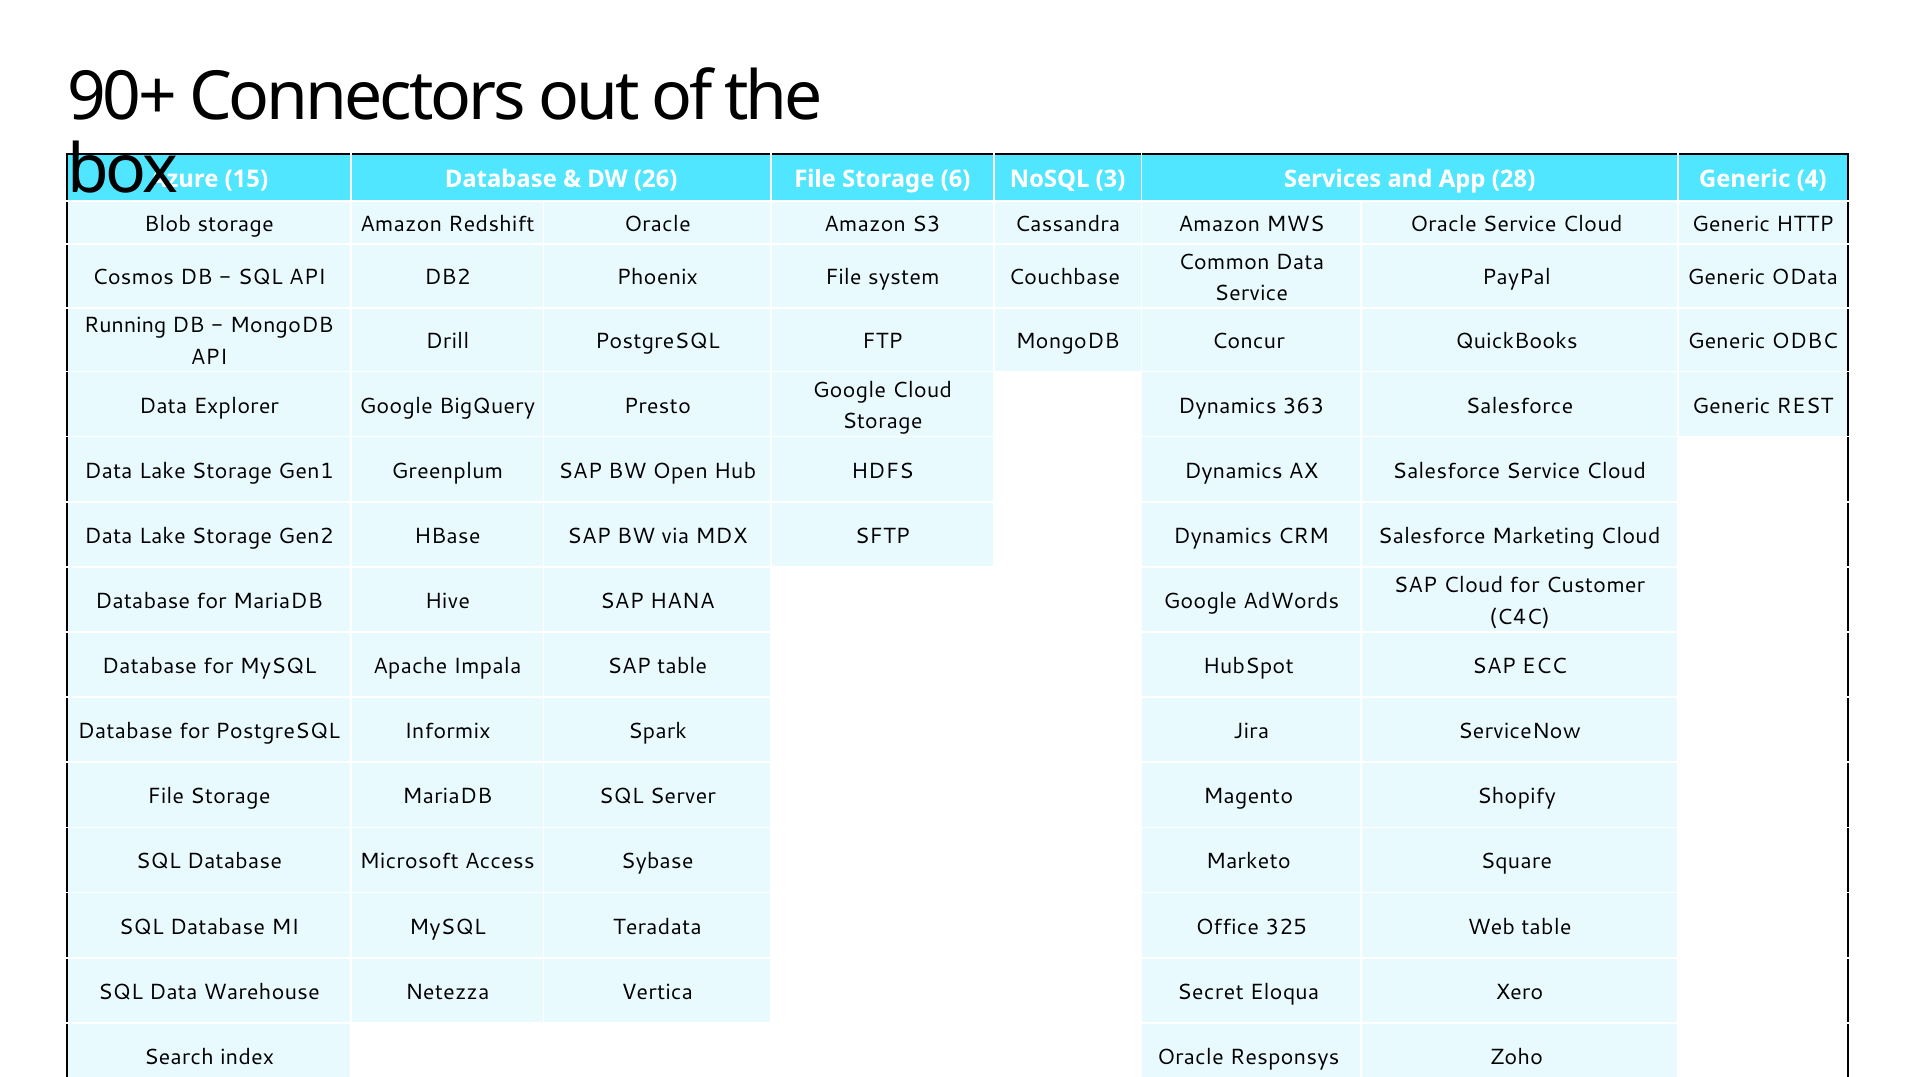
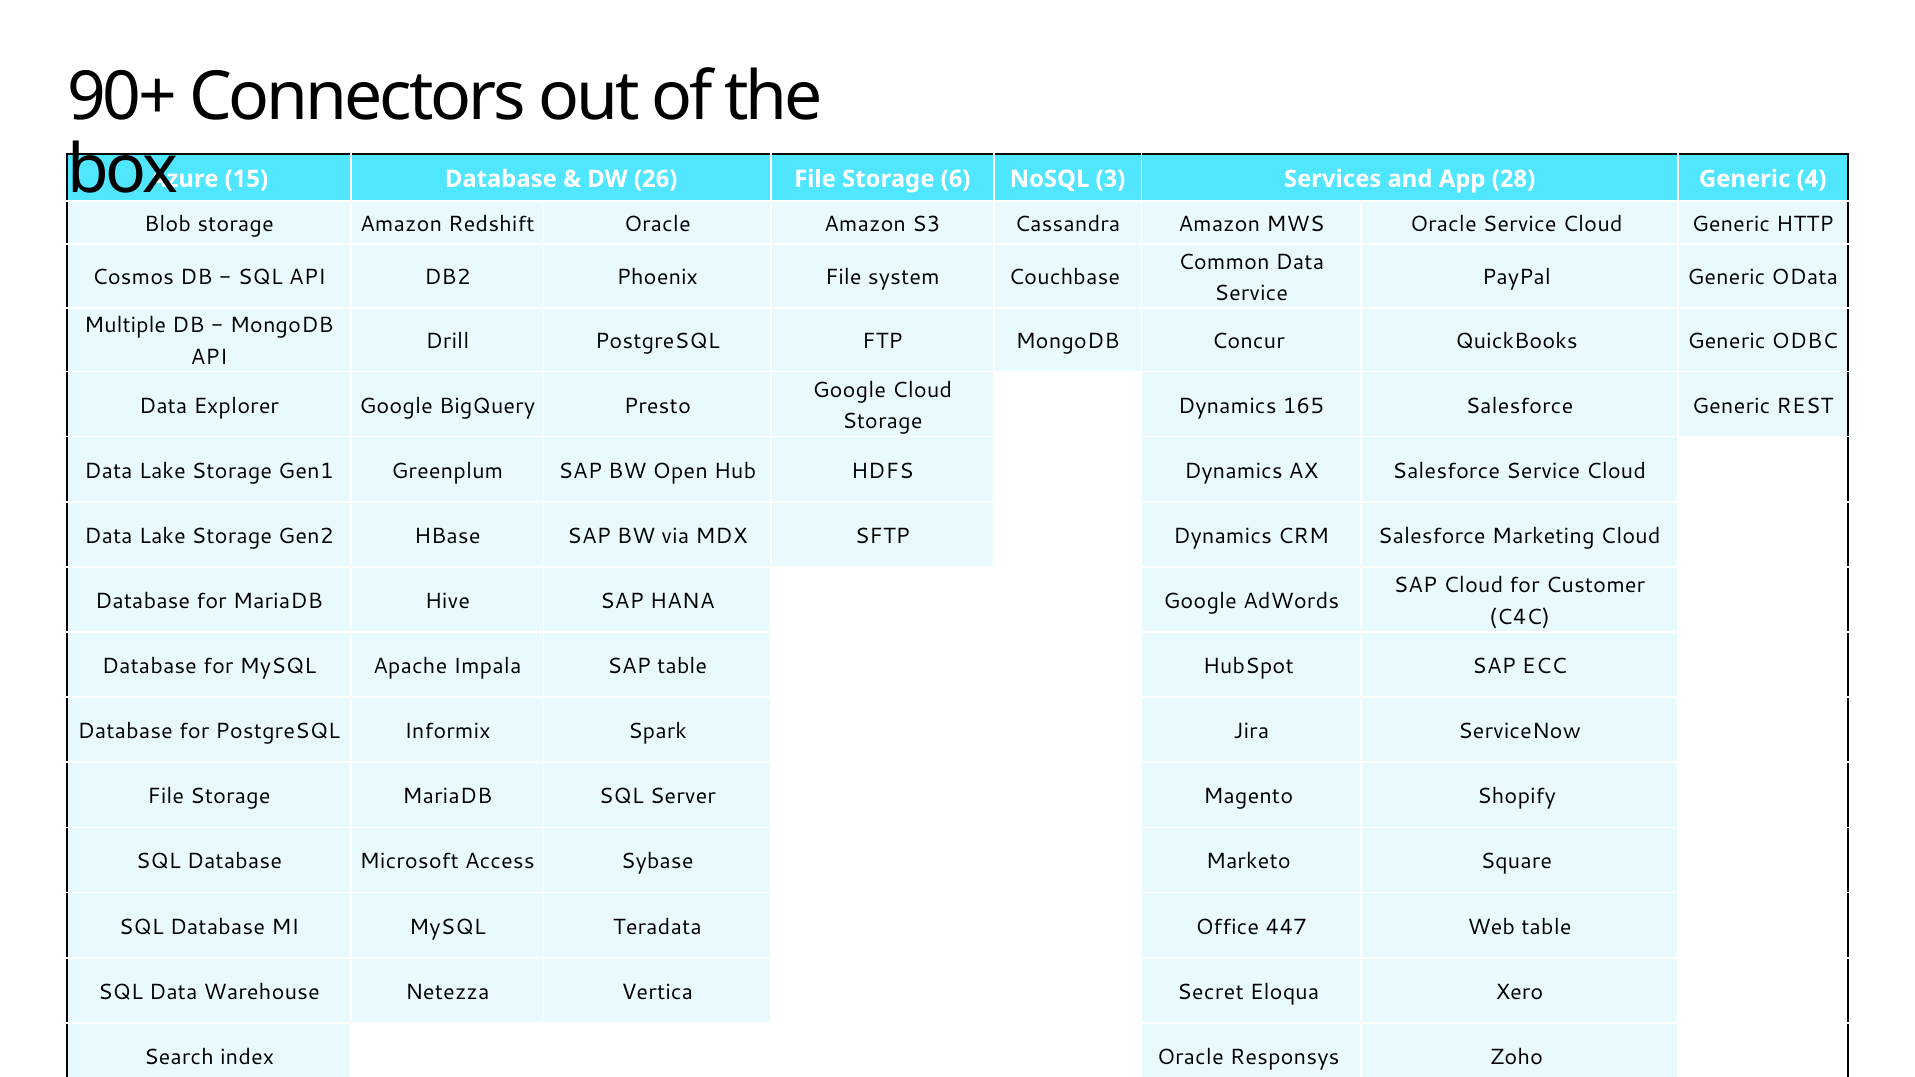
Running: Running -> Multiple (125, 326)
363: 363 -> 165 (1303, 406)
325: 325 -> 447 (1286, 927)
